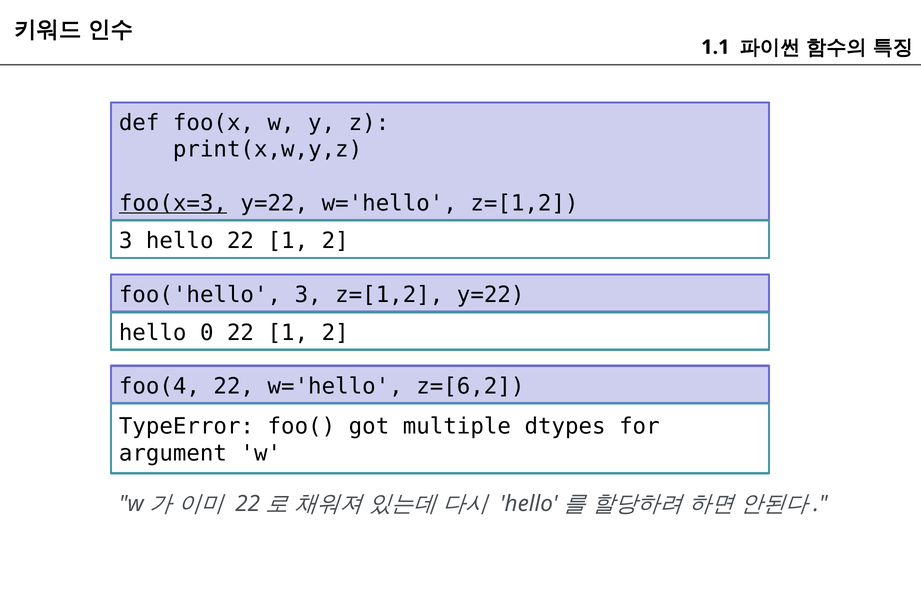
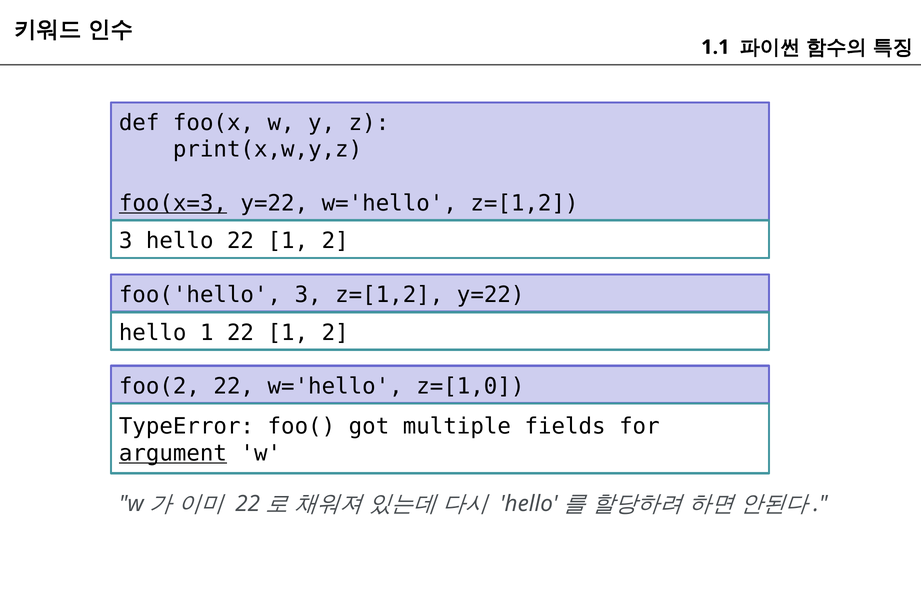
hello 0: 0 -> 1 (207, 333)
foo(4: foo(4 -> foo(2 (159, 386)
z=[6,2: z=[6,2 -> z=[1,0 (470, 386)
dtypes: dtypes -> fields (565, 426)
argument underline: none -> present (173, 453)
